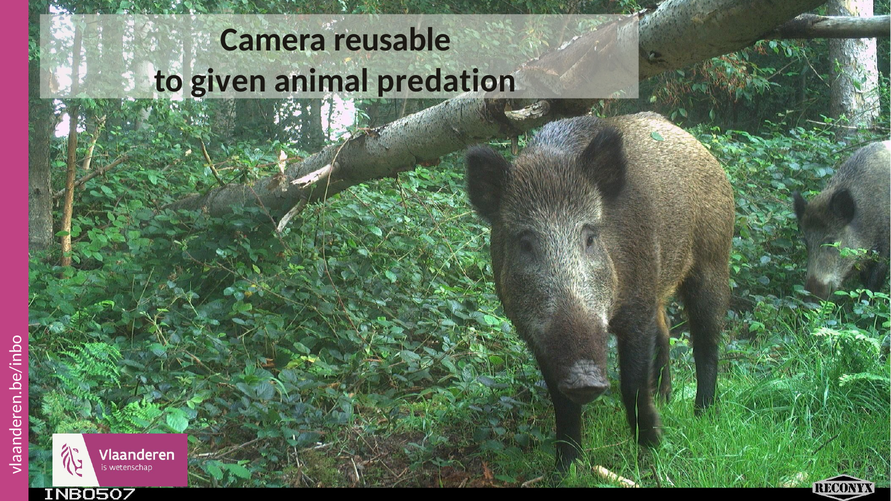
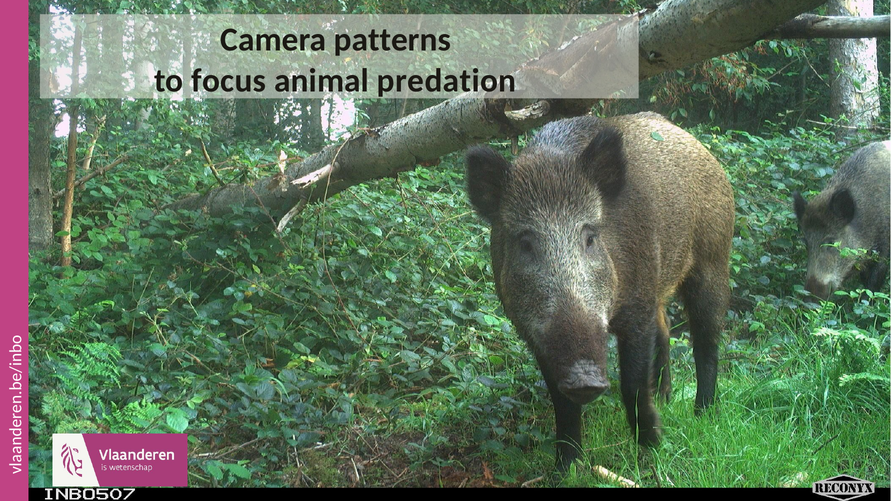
reusable: reusable -> patterns (392, 40)
given: given -> focus (229, 81)
